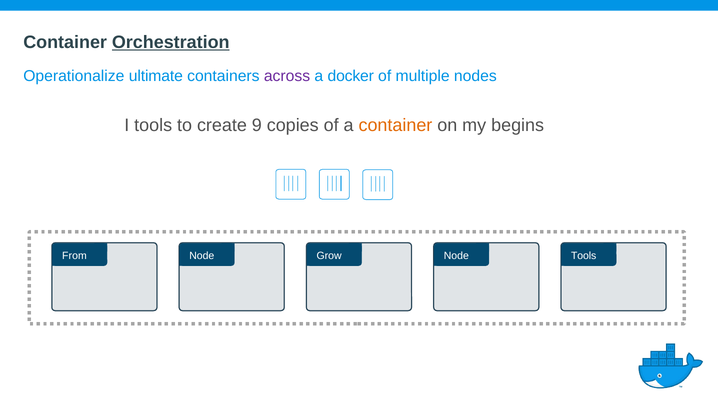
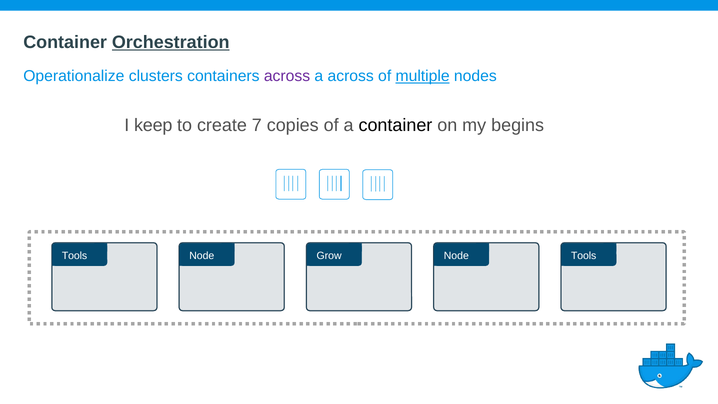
ultimate: ultimate -> clusters (156, 76)
a docker: docker -> across (351, 76)
multiple underline: none -> present (423, 76)
I tools: tools -> keep (153, 125)
9: 9 -> 7 (257, 125)
container colour: orange -> black (395, 125)
From: From -> Tools (75, 256)
